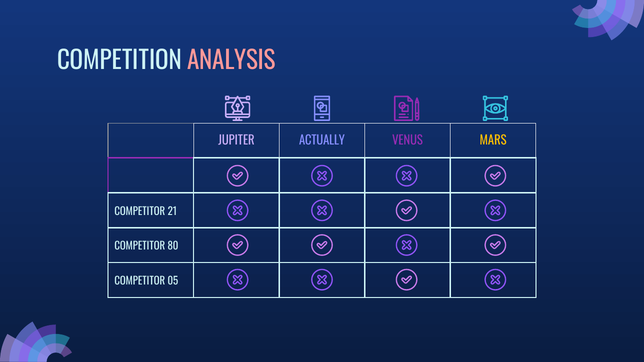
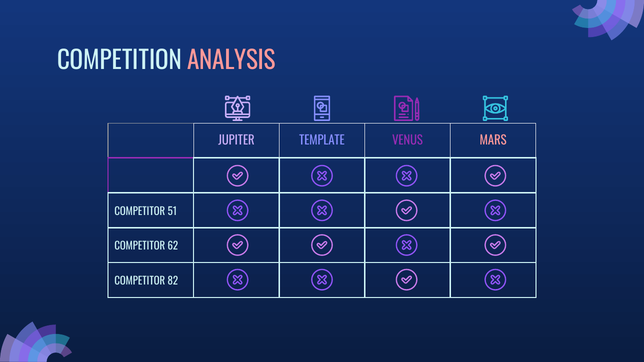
ACTUALLY: ACTUALLY -> TEMPLATE (322, 141)
MARS colour: yellow -> pink (493, 141)
21: 21 -> 51 (172, 212)
80: 80 -> 62 (173, 247)
05: 05 -> 82 (173, 282)
